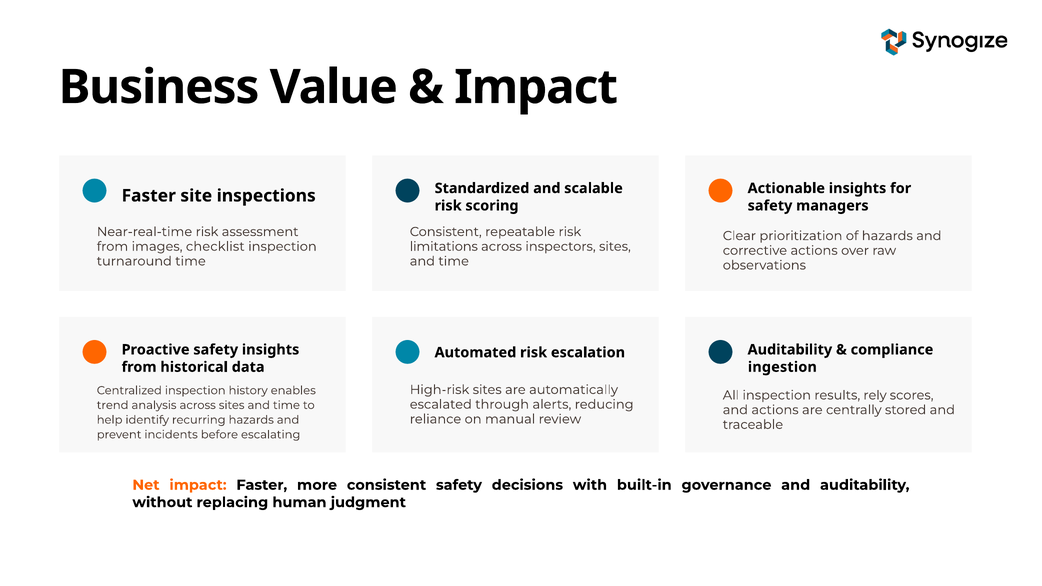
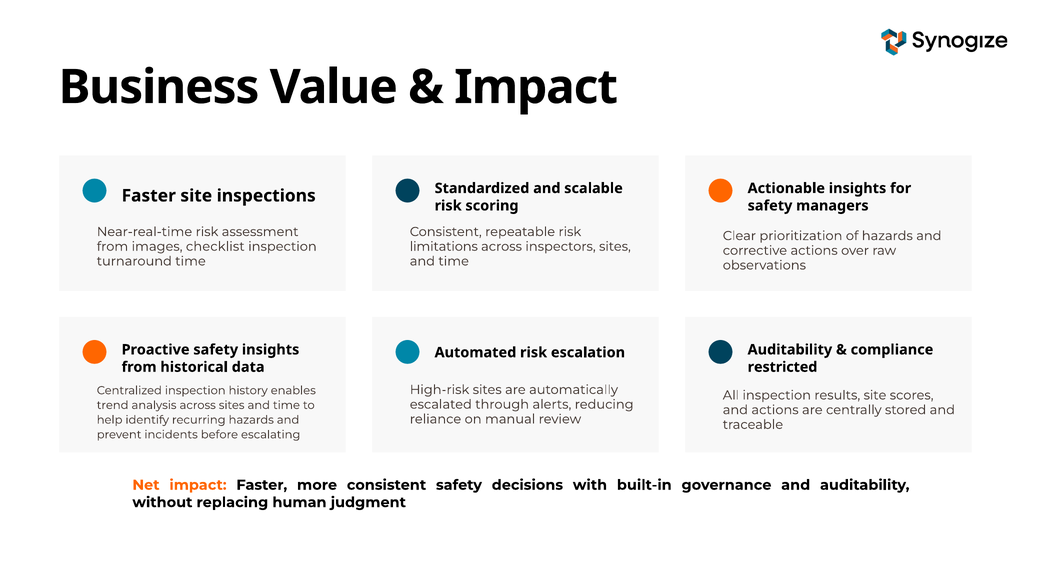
ingestion: ingestion -> restricted (783, 367)
results rely: rely -> site (875, 395)
